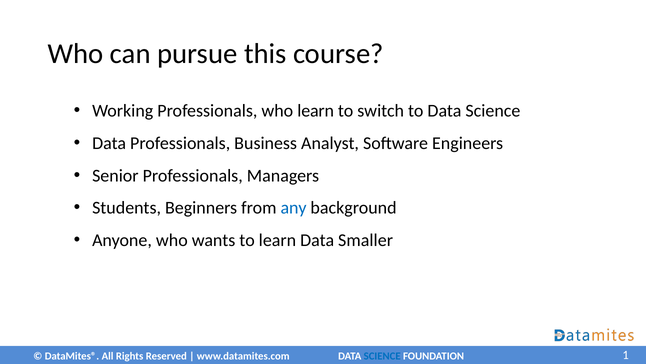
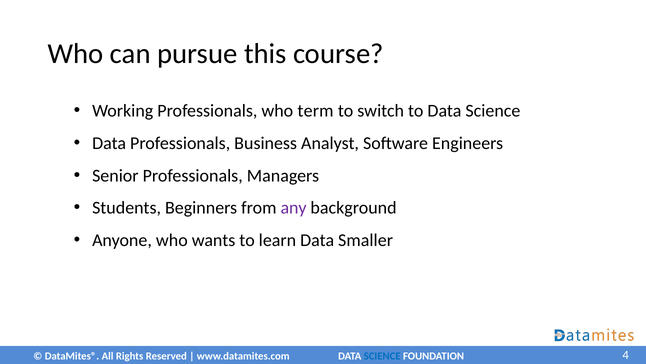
who learn: learn -> term (315, 111)
any colour: blue -> purple (294, 208)
1: 1 -> 4 (626, 354)
